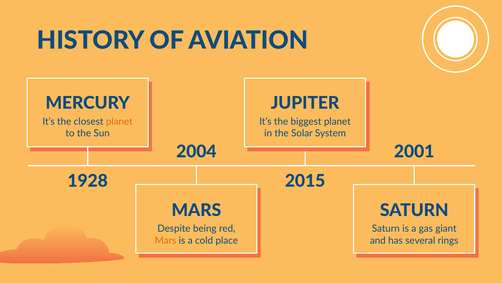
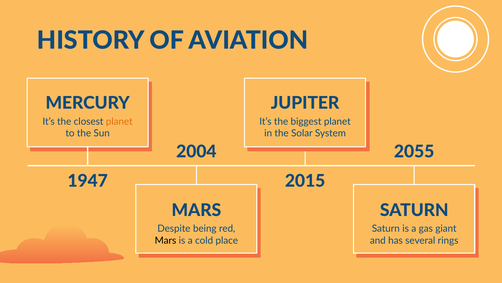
2001: 2001 -> 2055 (414, 151)
1928: 1928 -> 1947 (88, 181)
Mars colour: orange -> black (165, 240)
